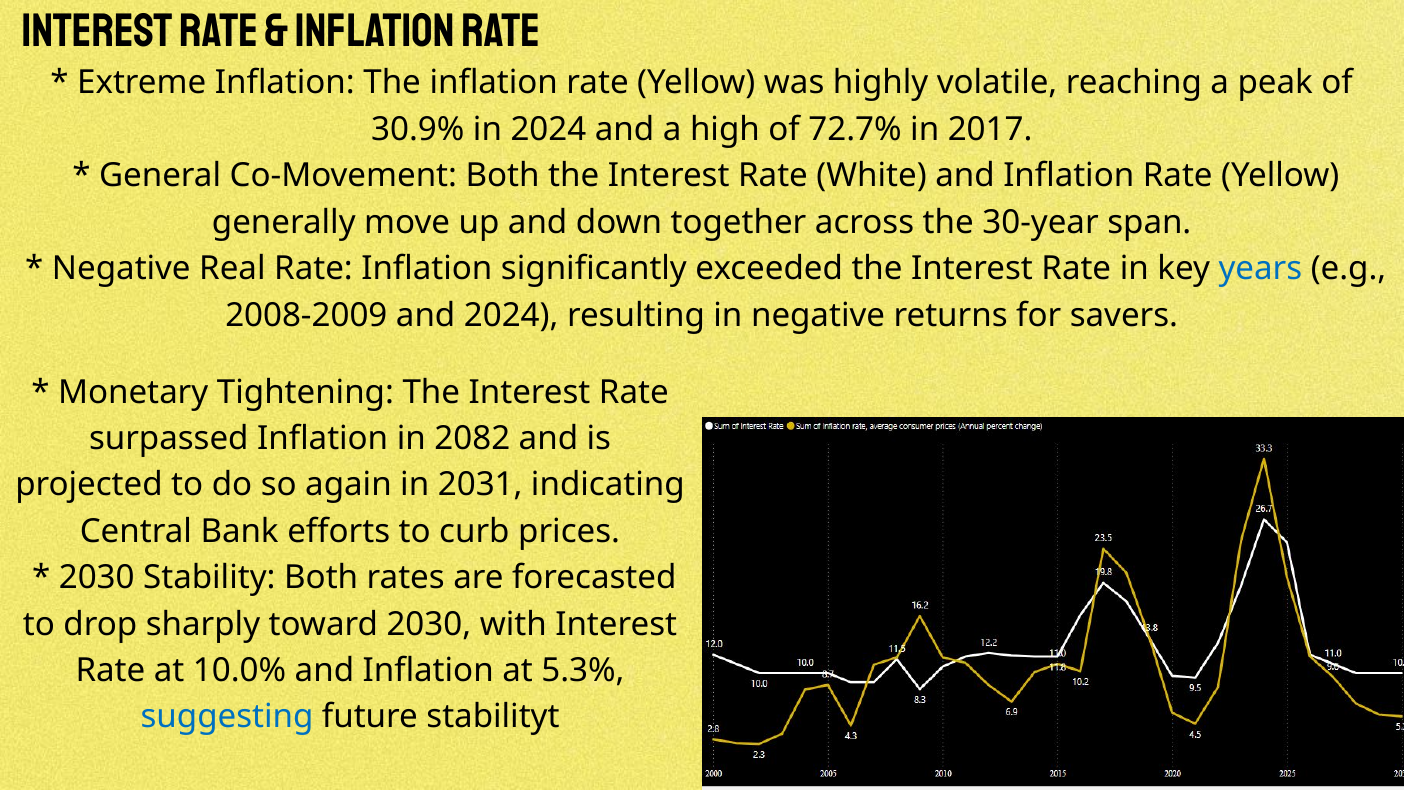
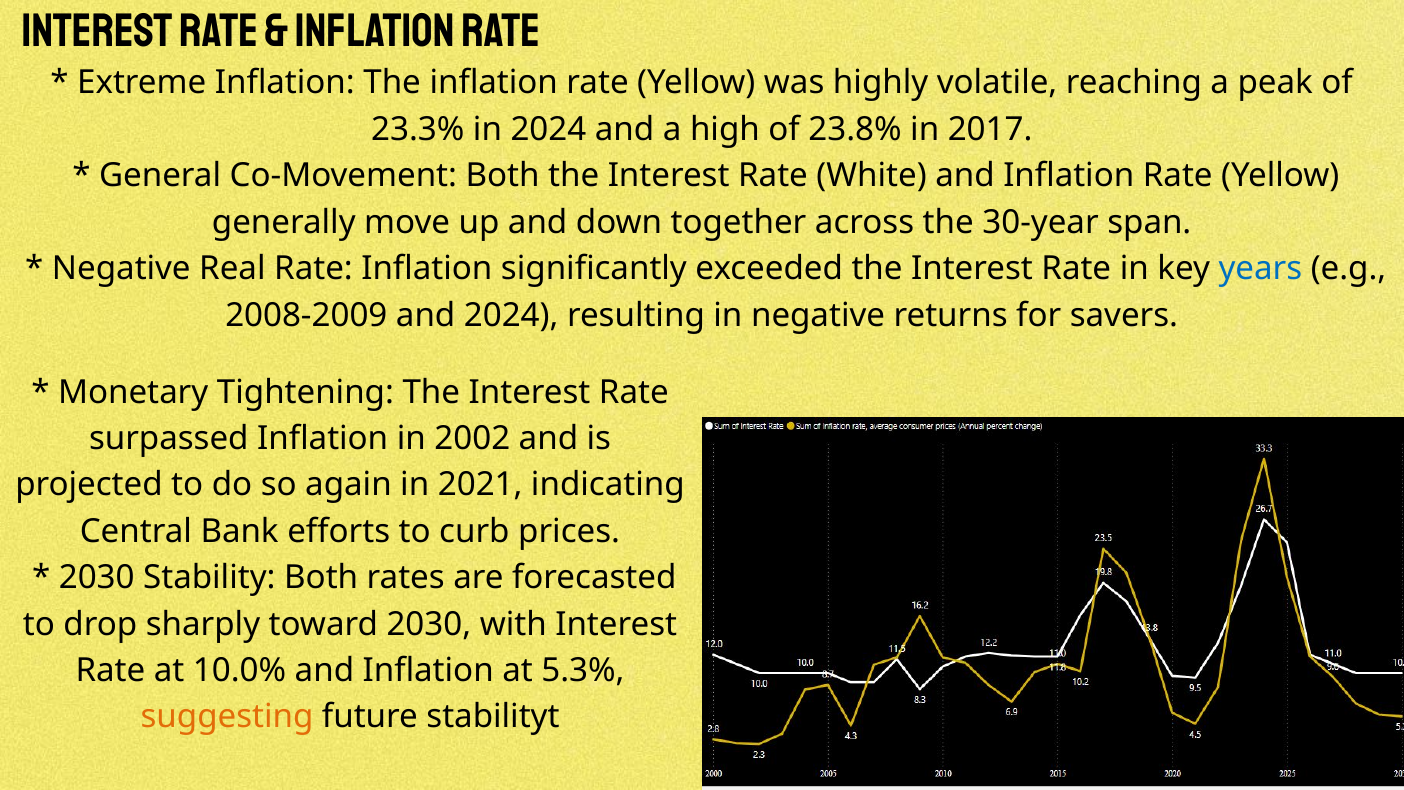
30.9%: 30.9% -> 23.3% (418, 129)
72.7%: 72.7% -> 23.8% (855, 129)
2082: 2082 -> 2002 (472, 438)
2031: 2031 -> 2021 (480, 485)
suggesting colour: blue -> orange (227, 717)
